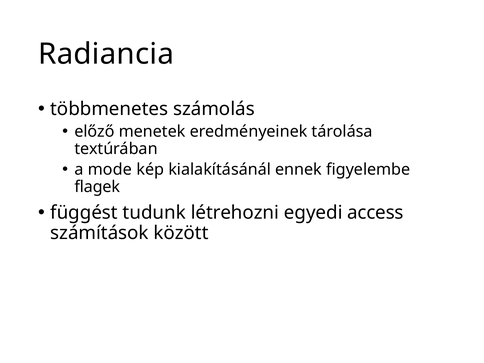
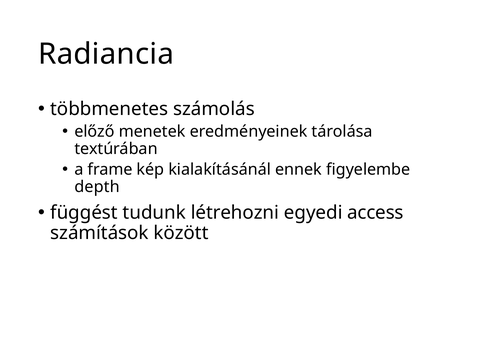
mode: mode -> frame (110, 170)
flagek: flagek -> depth (97, 187)
